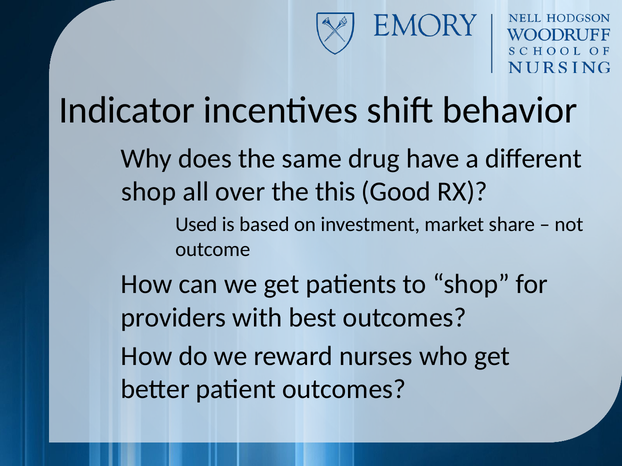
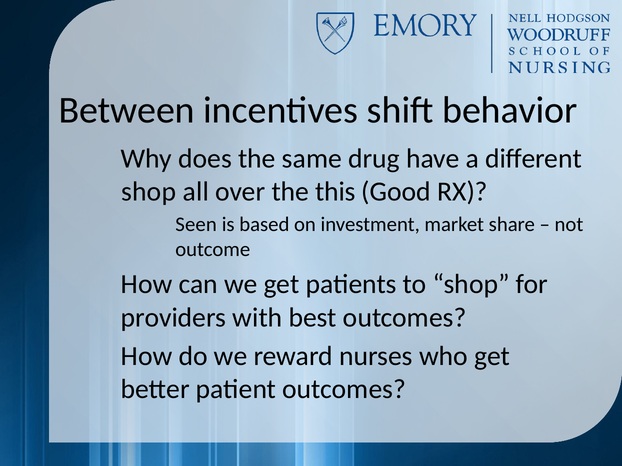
Indicator: Indicator -> Between (127, 110)
Used: Used -> Seen (196, 225)
